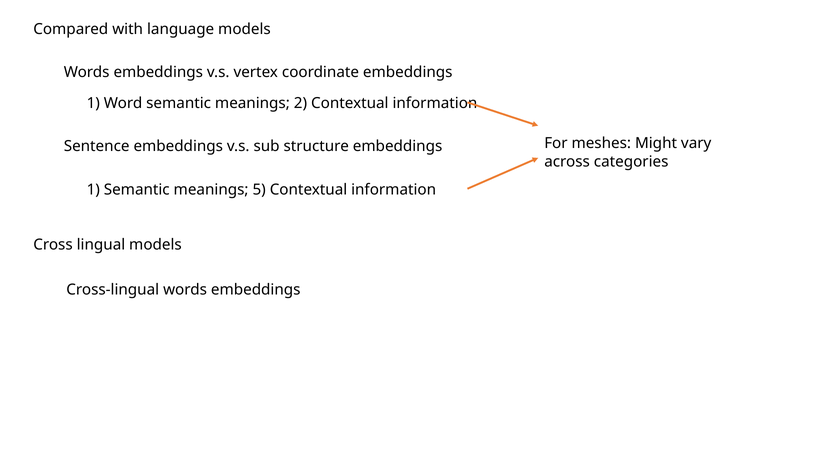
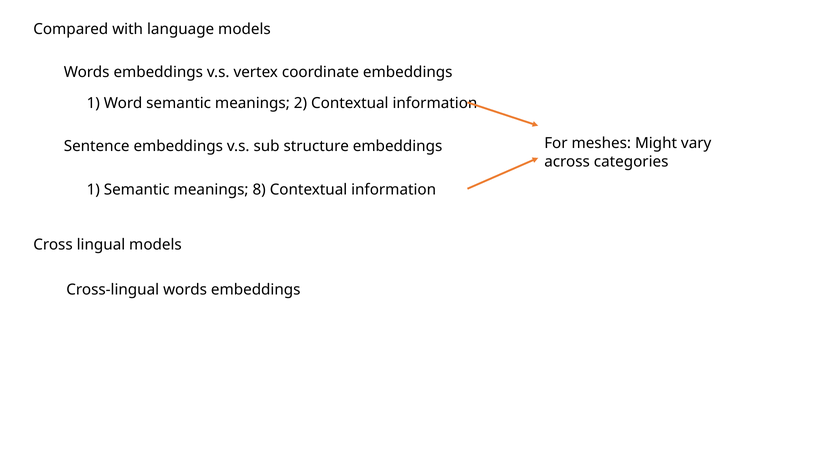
5: 5 -> 8 (259, 190)
